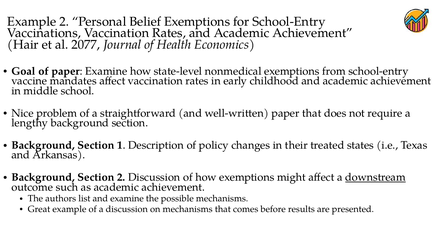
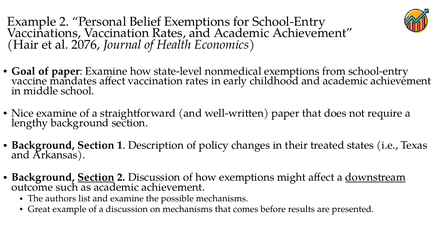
2077: 2077 -> 2076 (86, 45)
Nice problem: problem -> examine (57, 113)
Section underline: none -> present (96, 178)
